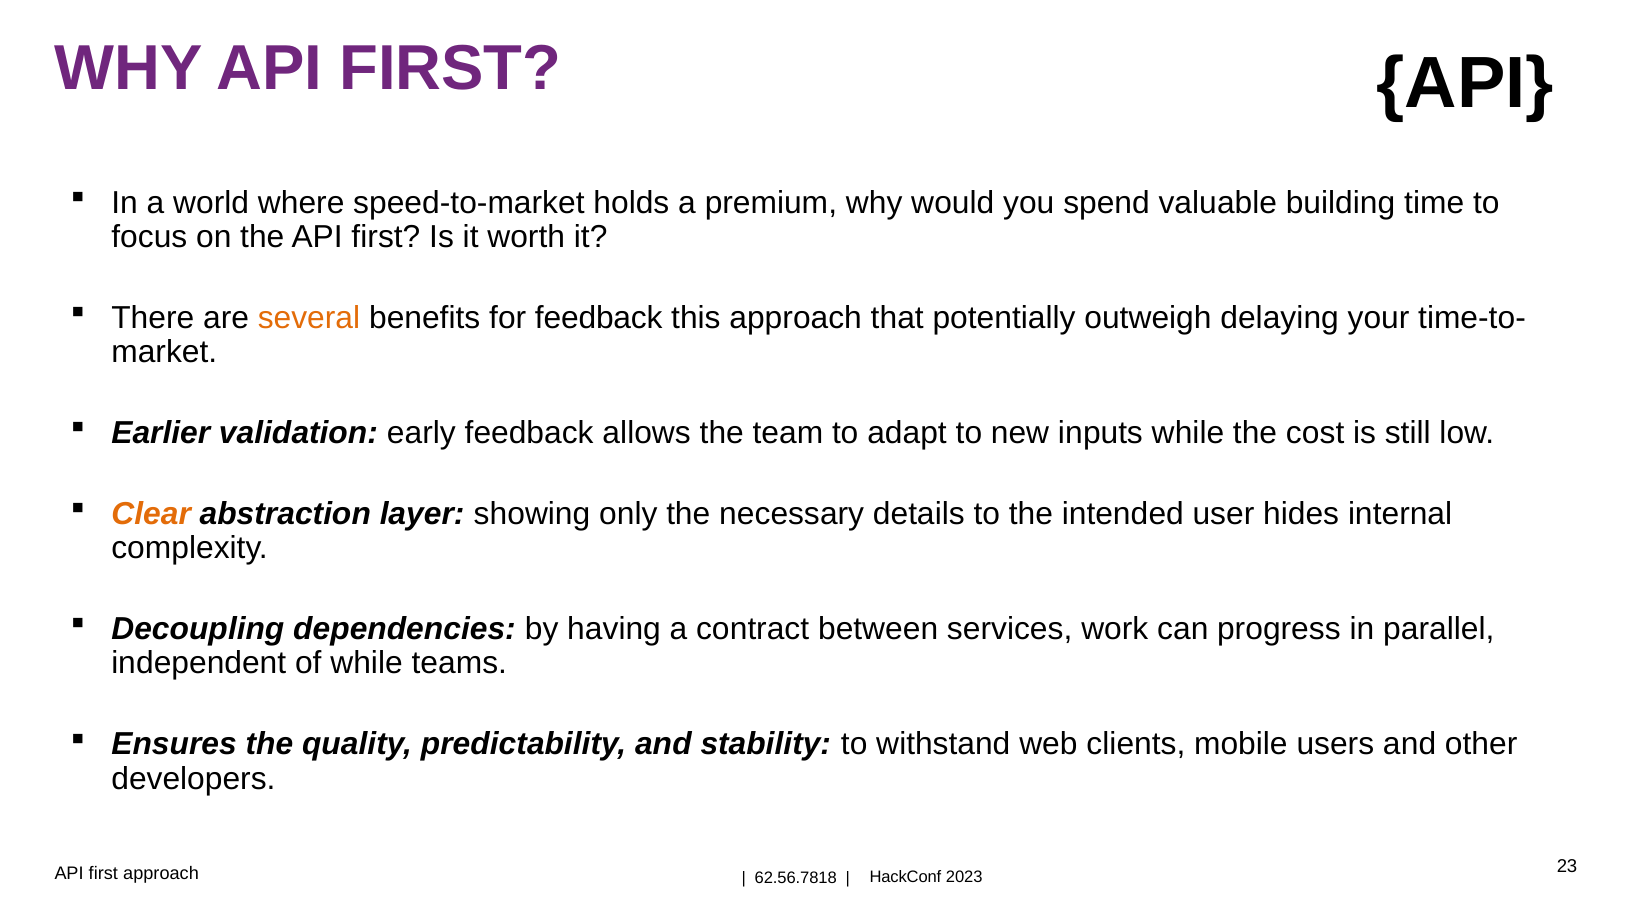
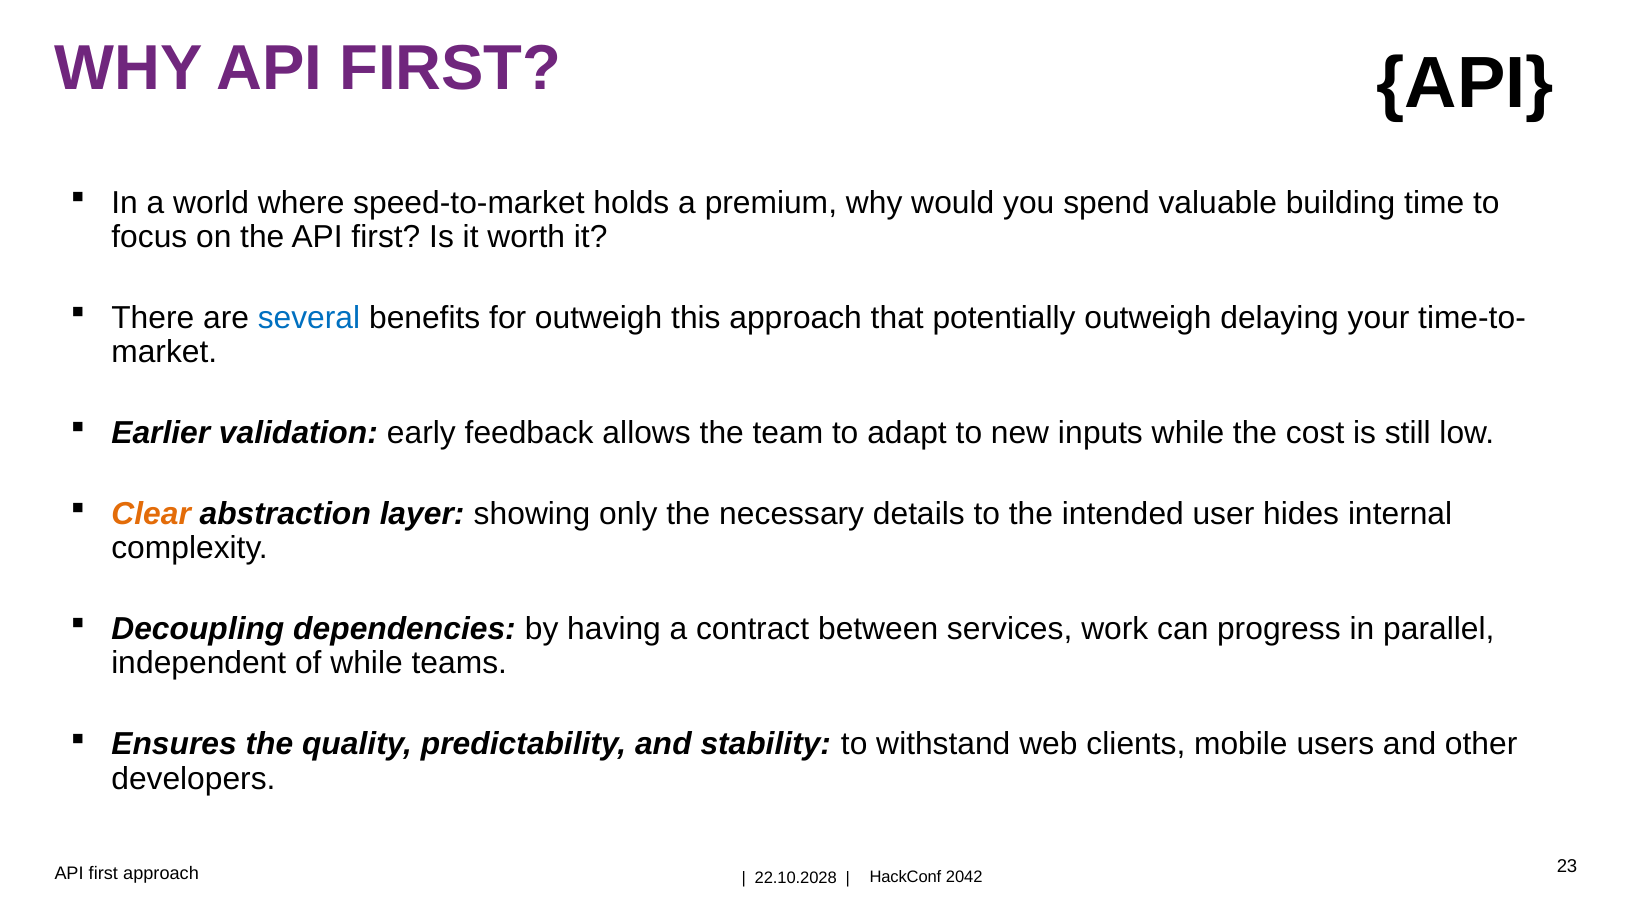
several colour: orange -> blue (309, 318)
for feedback: feedback -> outweigh (599, 318)
62.56.7818: 62.56.7818 -> 22.10.2028 (796, 878)
2023: 2023 -> 2042 (964, 877)
